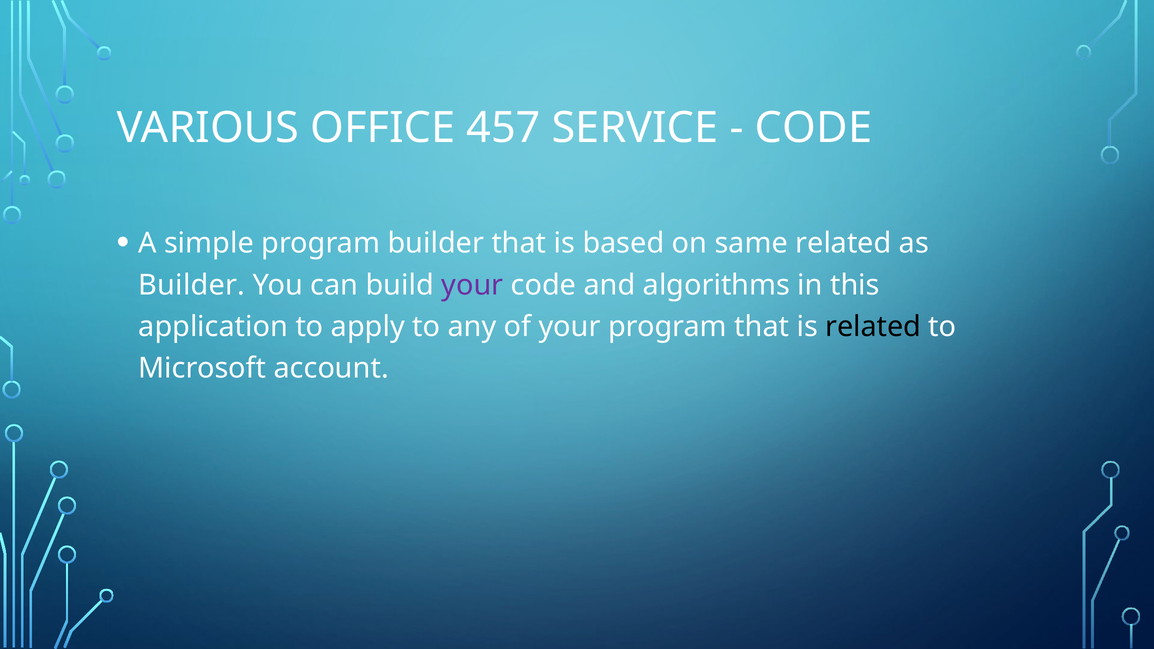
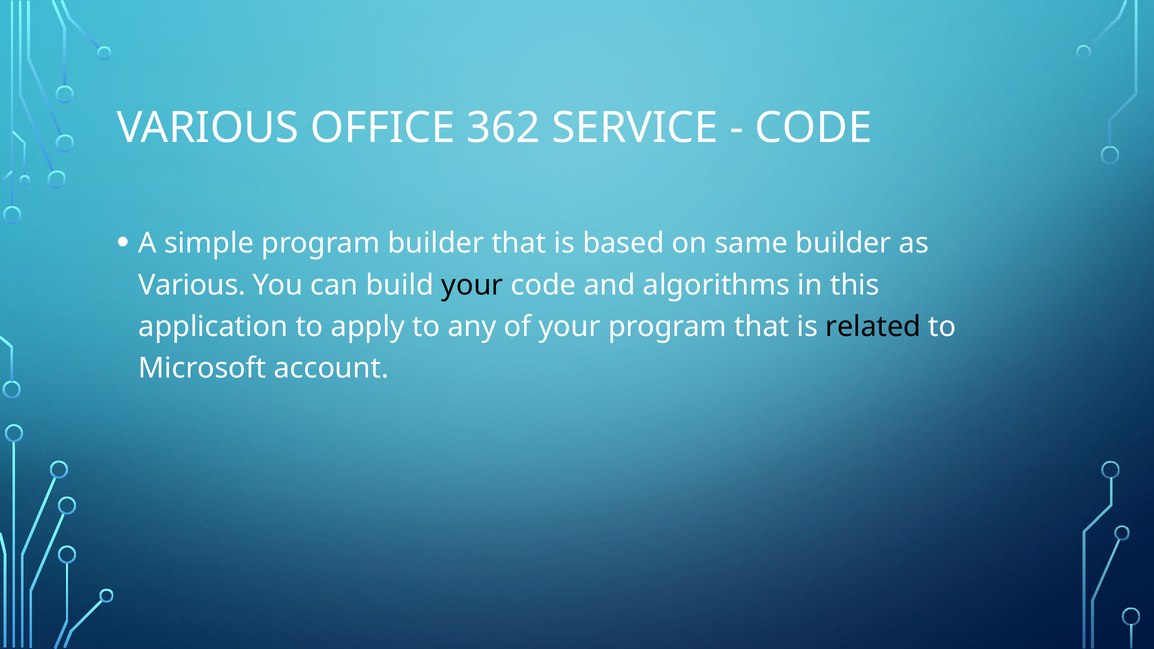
457: 457 -> 362 (503, 128)
same related: related -> builder (843, 244)
Builder: Builder -> Various (192, 285)
your colour: purple -> black (472, 285)
